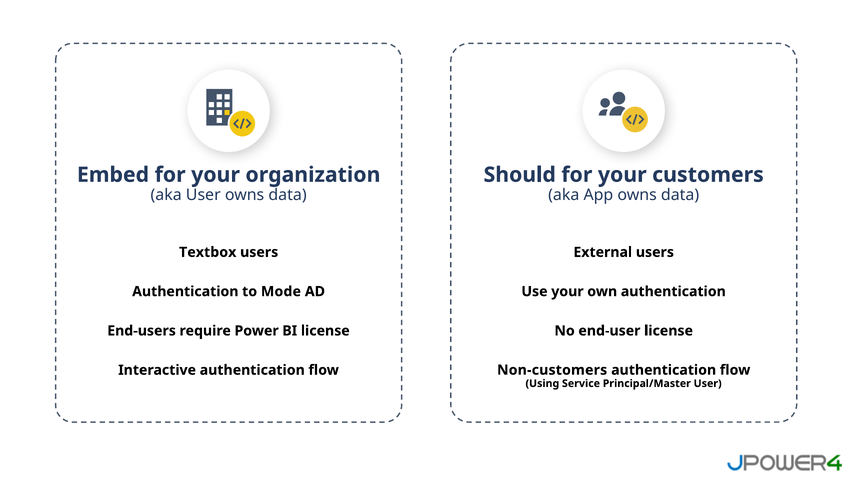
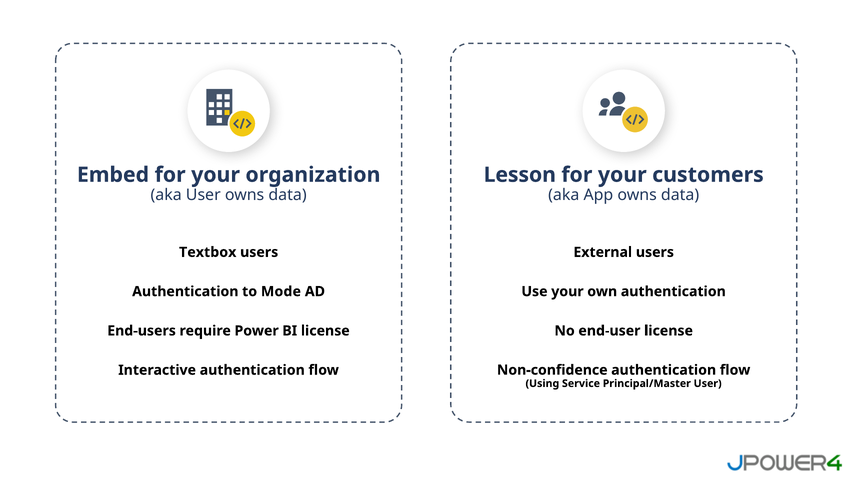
Should: Should -> Lesson (520, 175)
Non-customers: Non-customers -> Non-confidence (552, 370)
